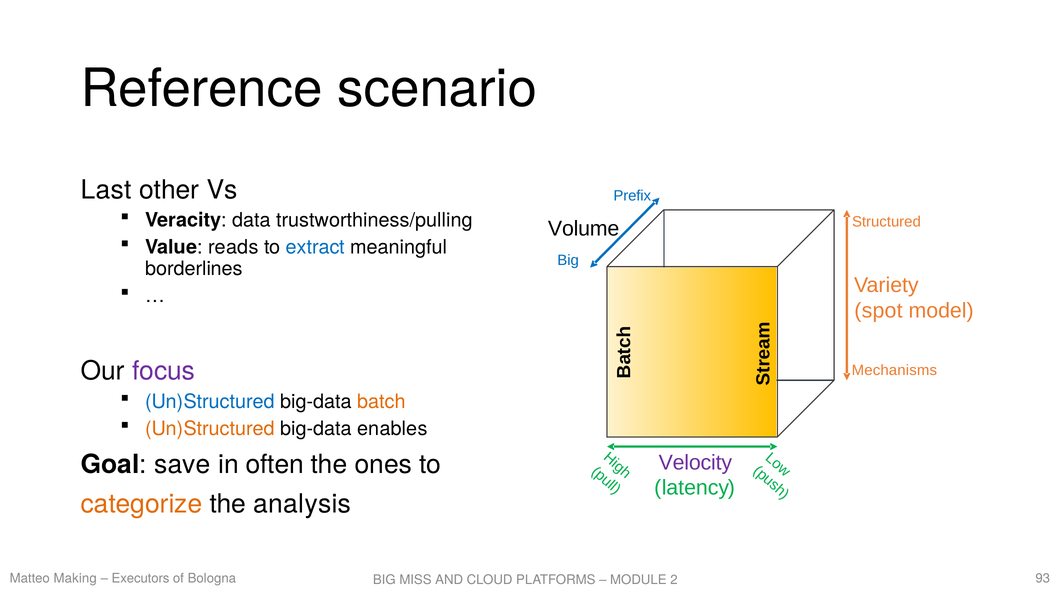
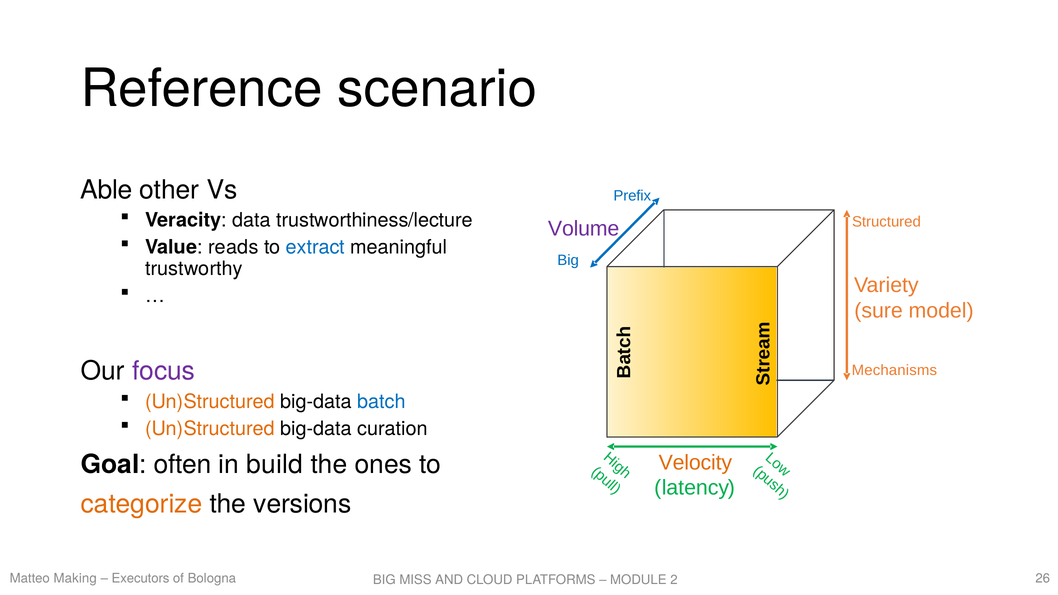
Last: Last -> Able (107, 190)
trustworthiness/pulling: trustworthiness/pulling -> trustworthiness/lecture (375, 220)
Volume colour: black -> purple (584, 228)
borderlines: borderlines -> trustworthy (194, 269)
spot: spot -> sure (879, 311)
Un)Structured colour: blue -> orange (210, 402)
batch colour: orange -> blue (382, 402)
enables: enables -> curation (392, 429)
Velocity colour: purple -> orange (695, 463)
save: save -> often (183, 465)
often: often -> build (275, 465)
analysis: analysis -> versions (302, 504)
93: 93 -> 26 (1043, 579)
